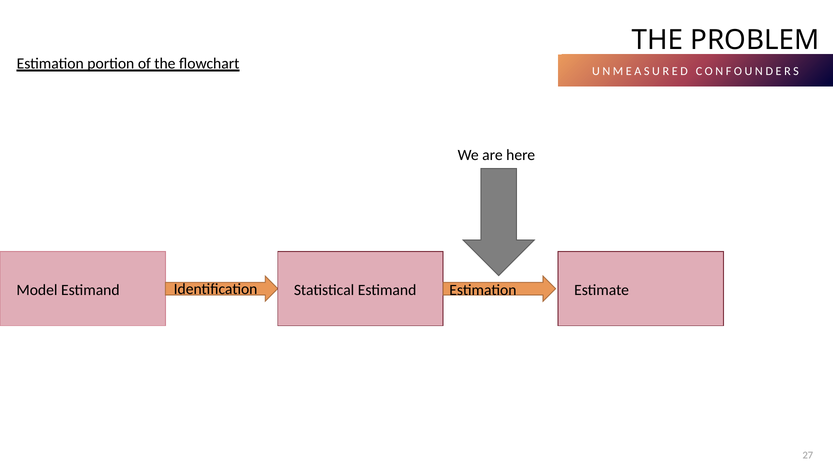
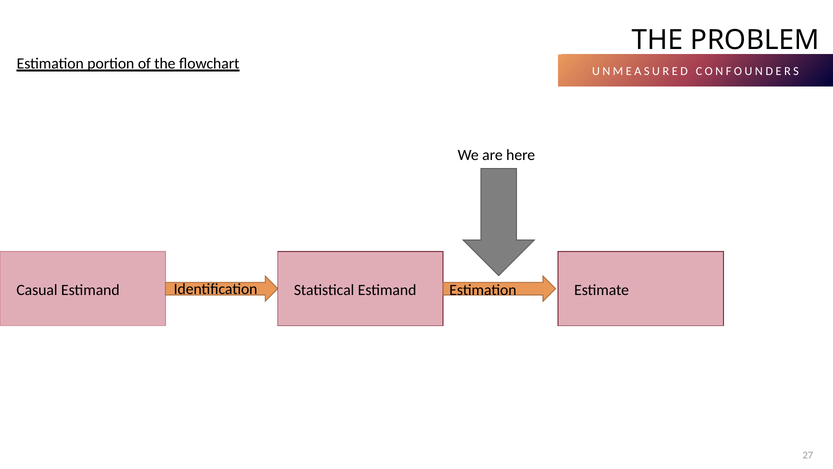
Model: Model -> Casual (37, 290)
